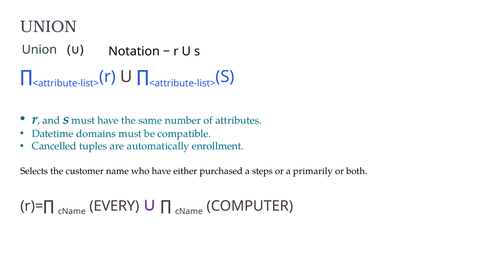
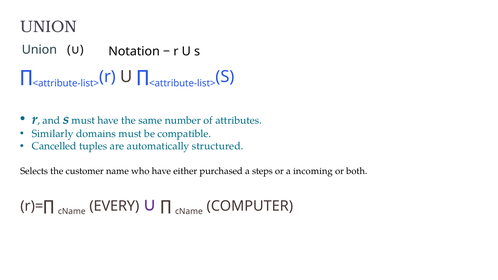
Datetime: Datetime -> Similarly (53, 134)
enrollment: enrollment -> structured (218, 146)
primarily: primarily -> incoming (313, 171)
